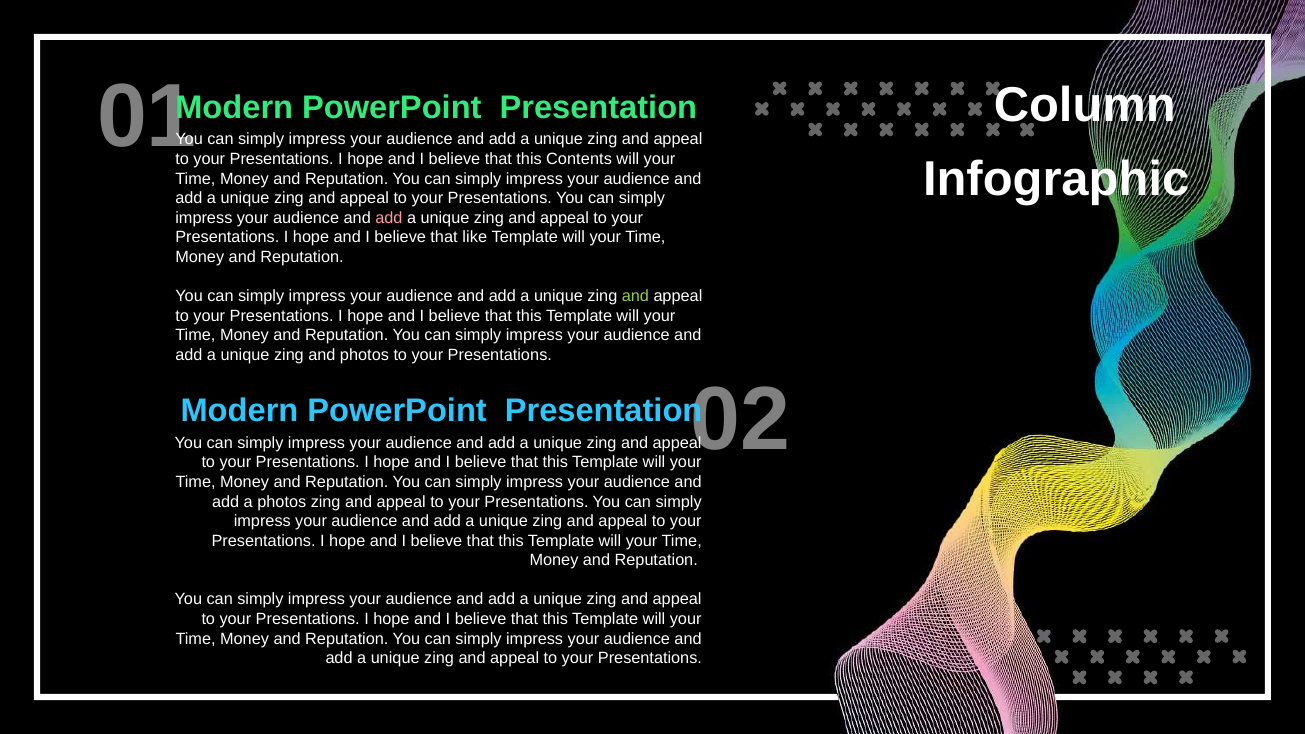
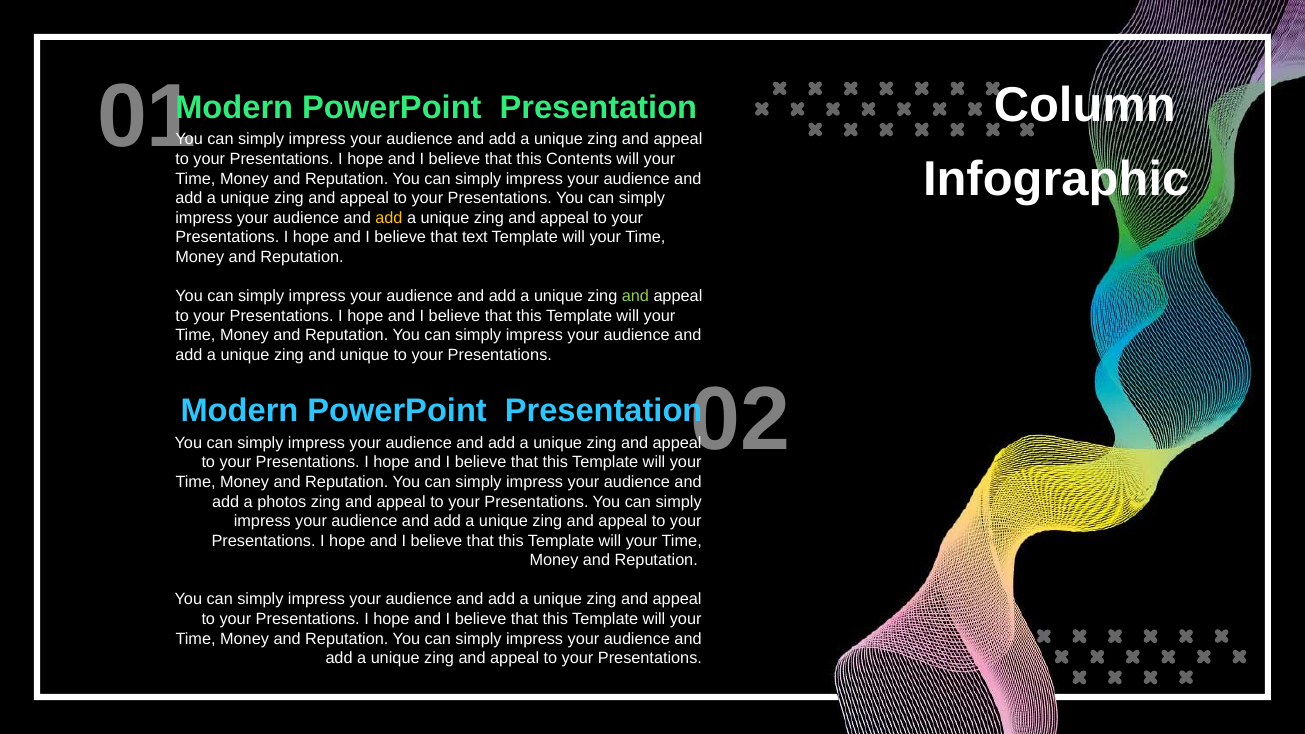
add colour: pink -> yellow (389, 218)
like: like -> text (475, 237)
and photos: photos -> unique (364, 355)
